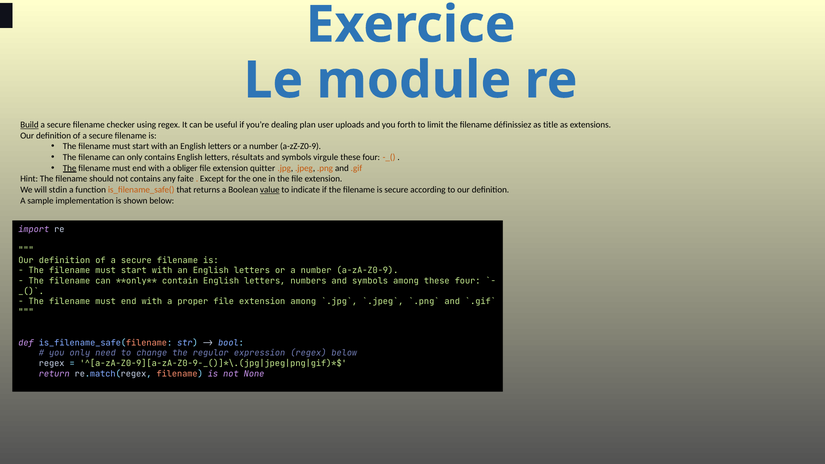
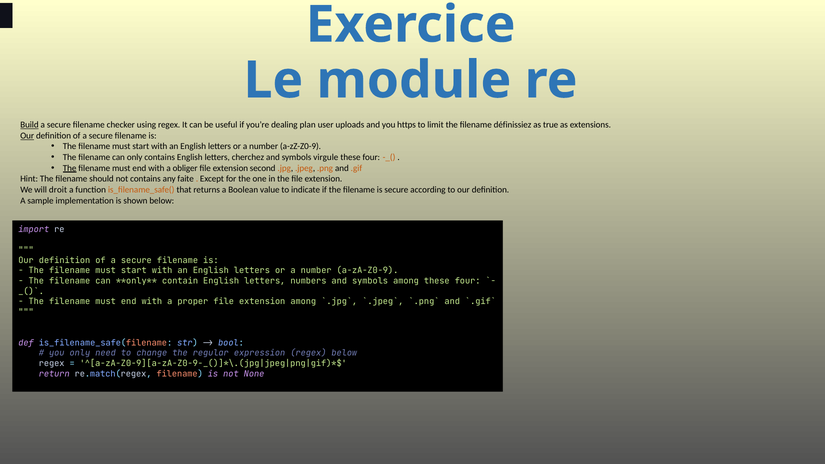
forth: forth -> https (407, 125)
title: title -> true (551, 125)
Our underline: none -> present (27, 136)
résultats: résultats -> cherchez (248, 157)
quitter: quitter -> second (263, 168)
stdin: stdin -> droit (58, 190)
value underline: present -> none (270, 190)
